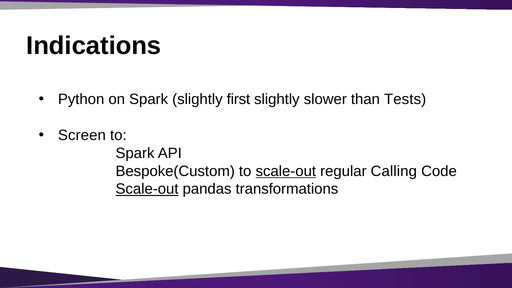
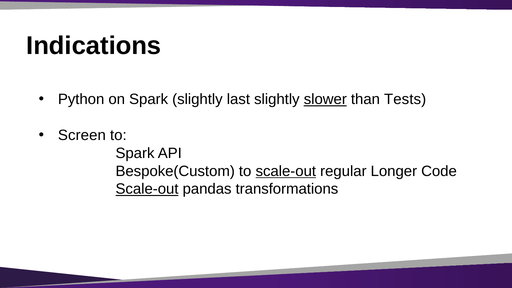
first: first -> last (238, 99)
slower underline: none -> present (325, 99)
Calling: Calling -> Longer (394, 171)
